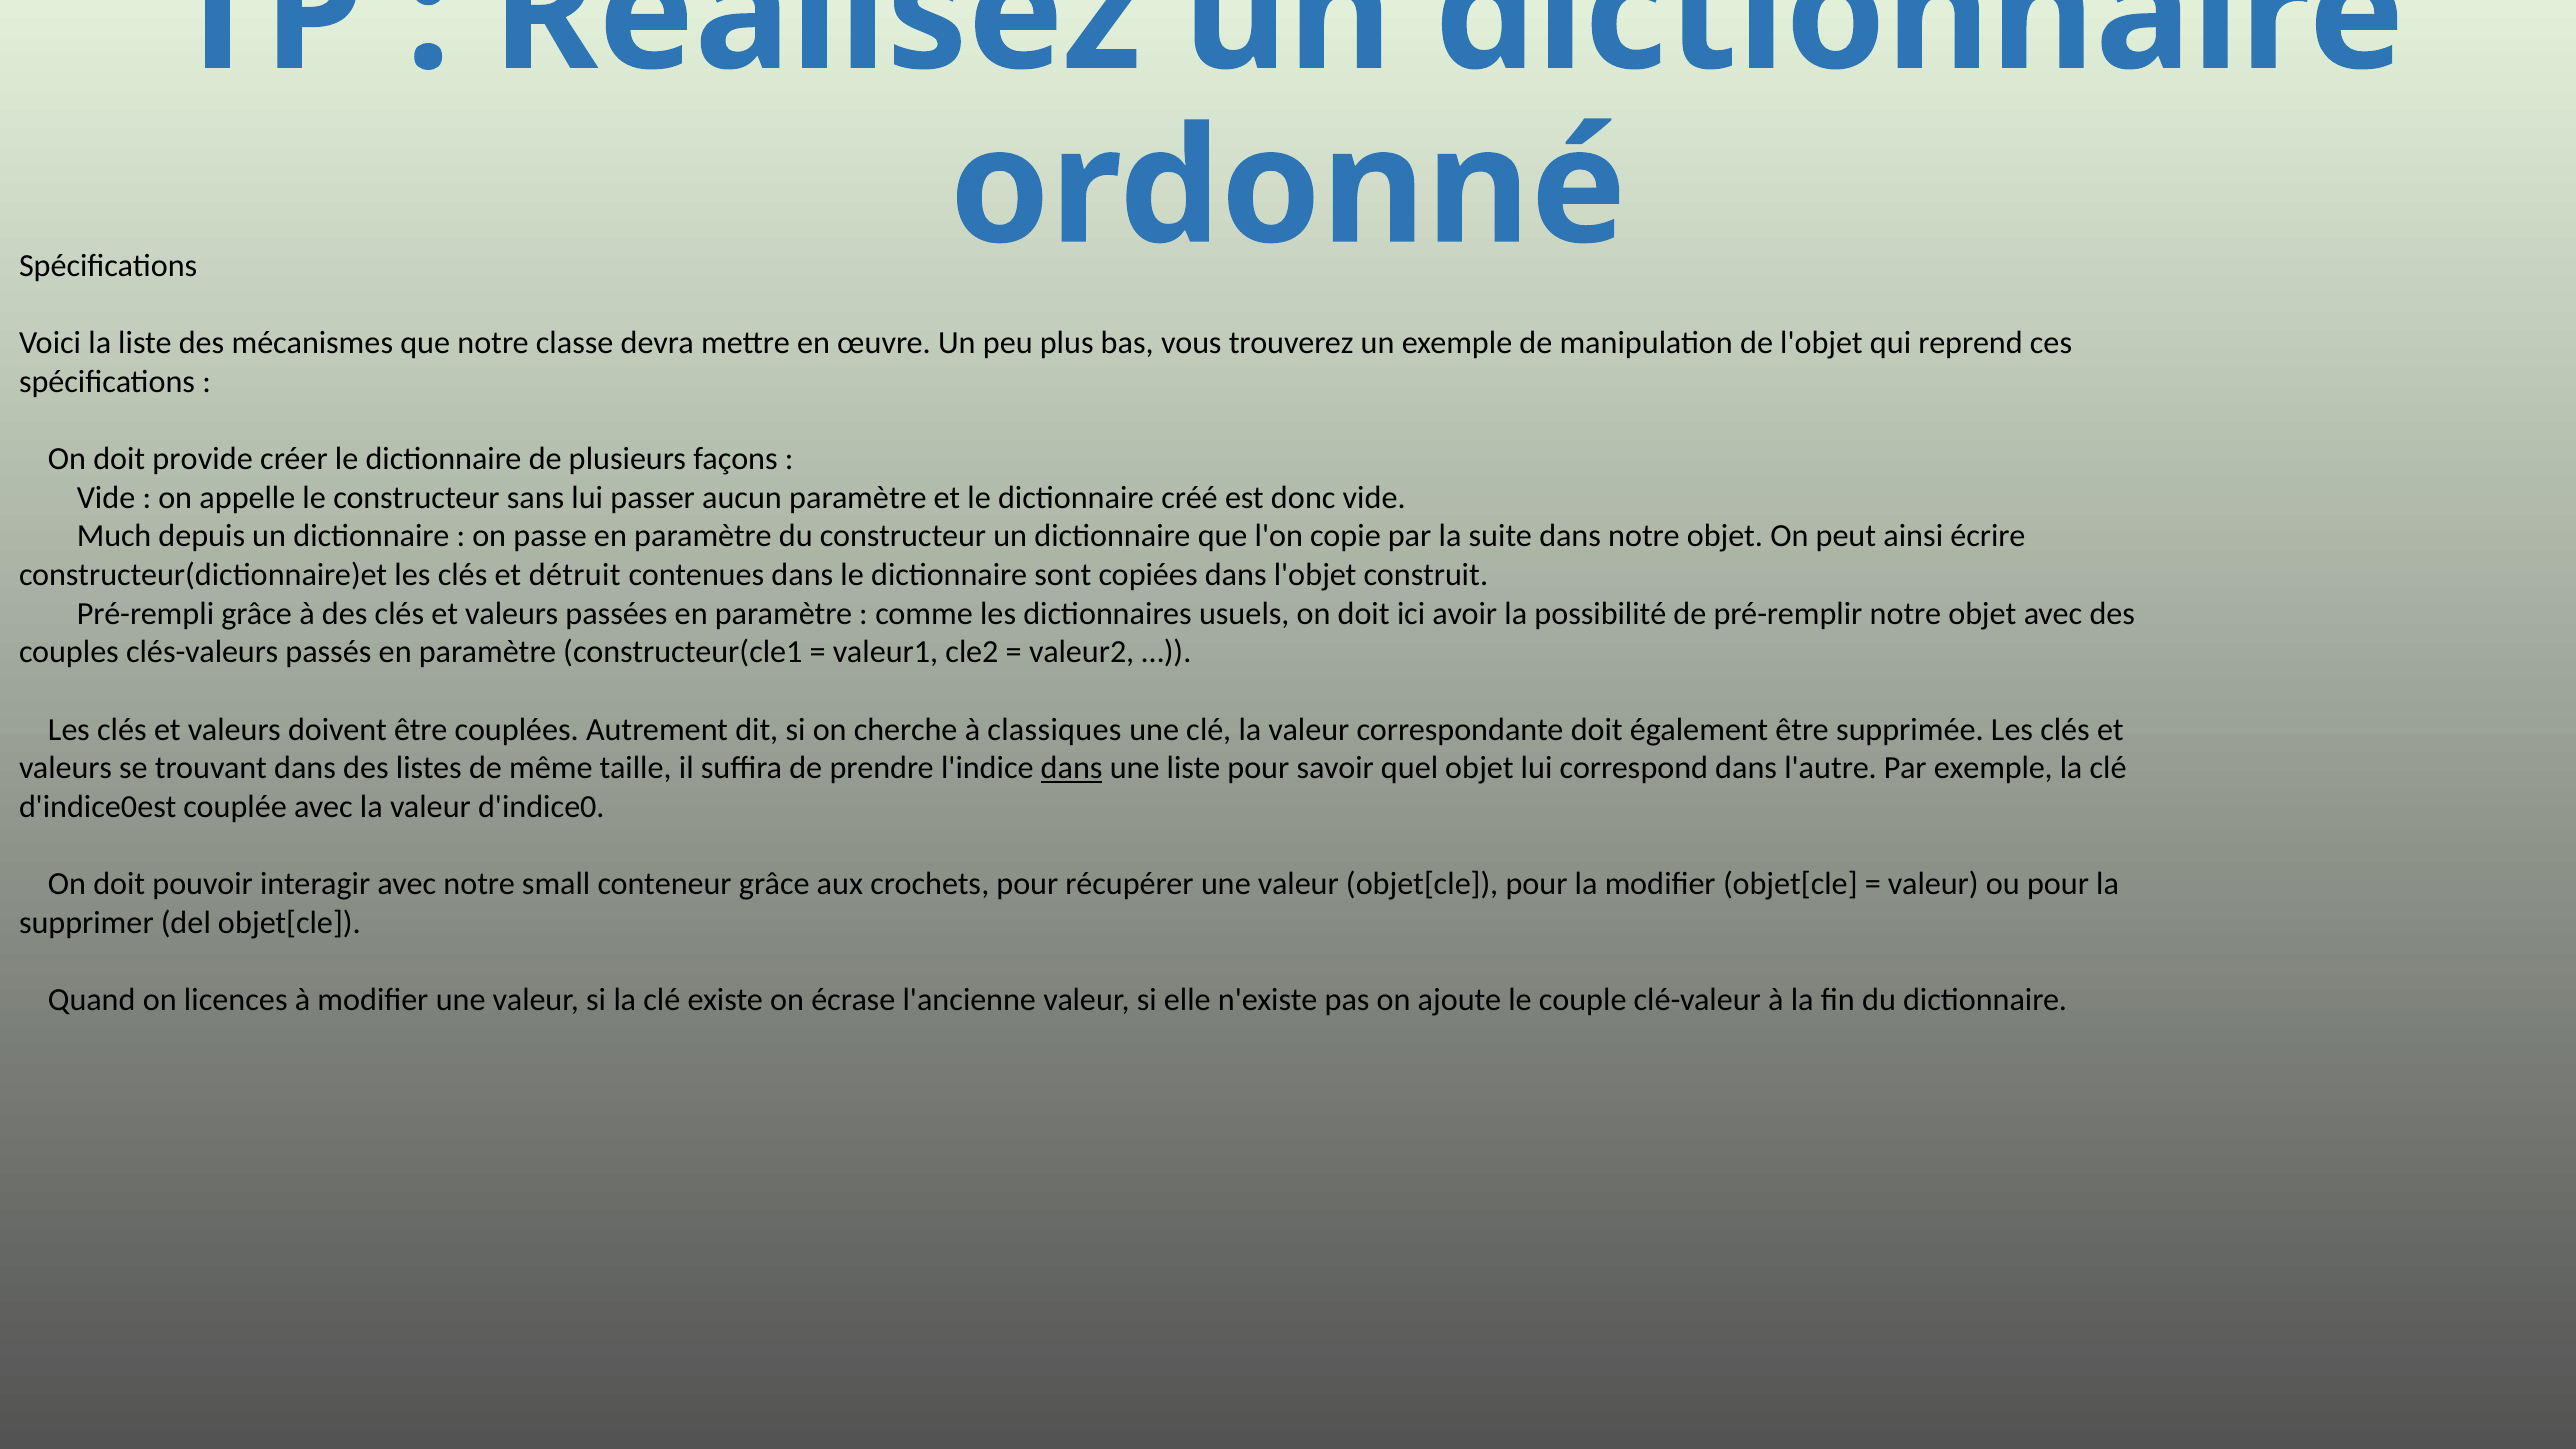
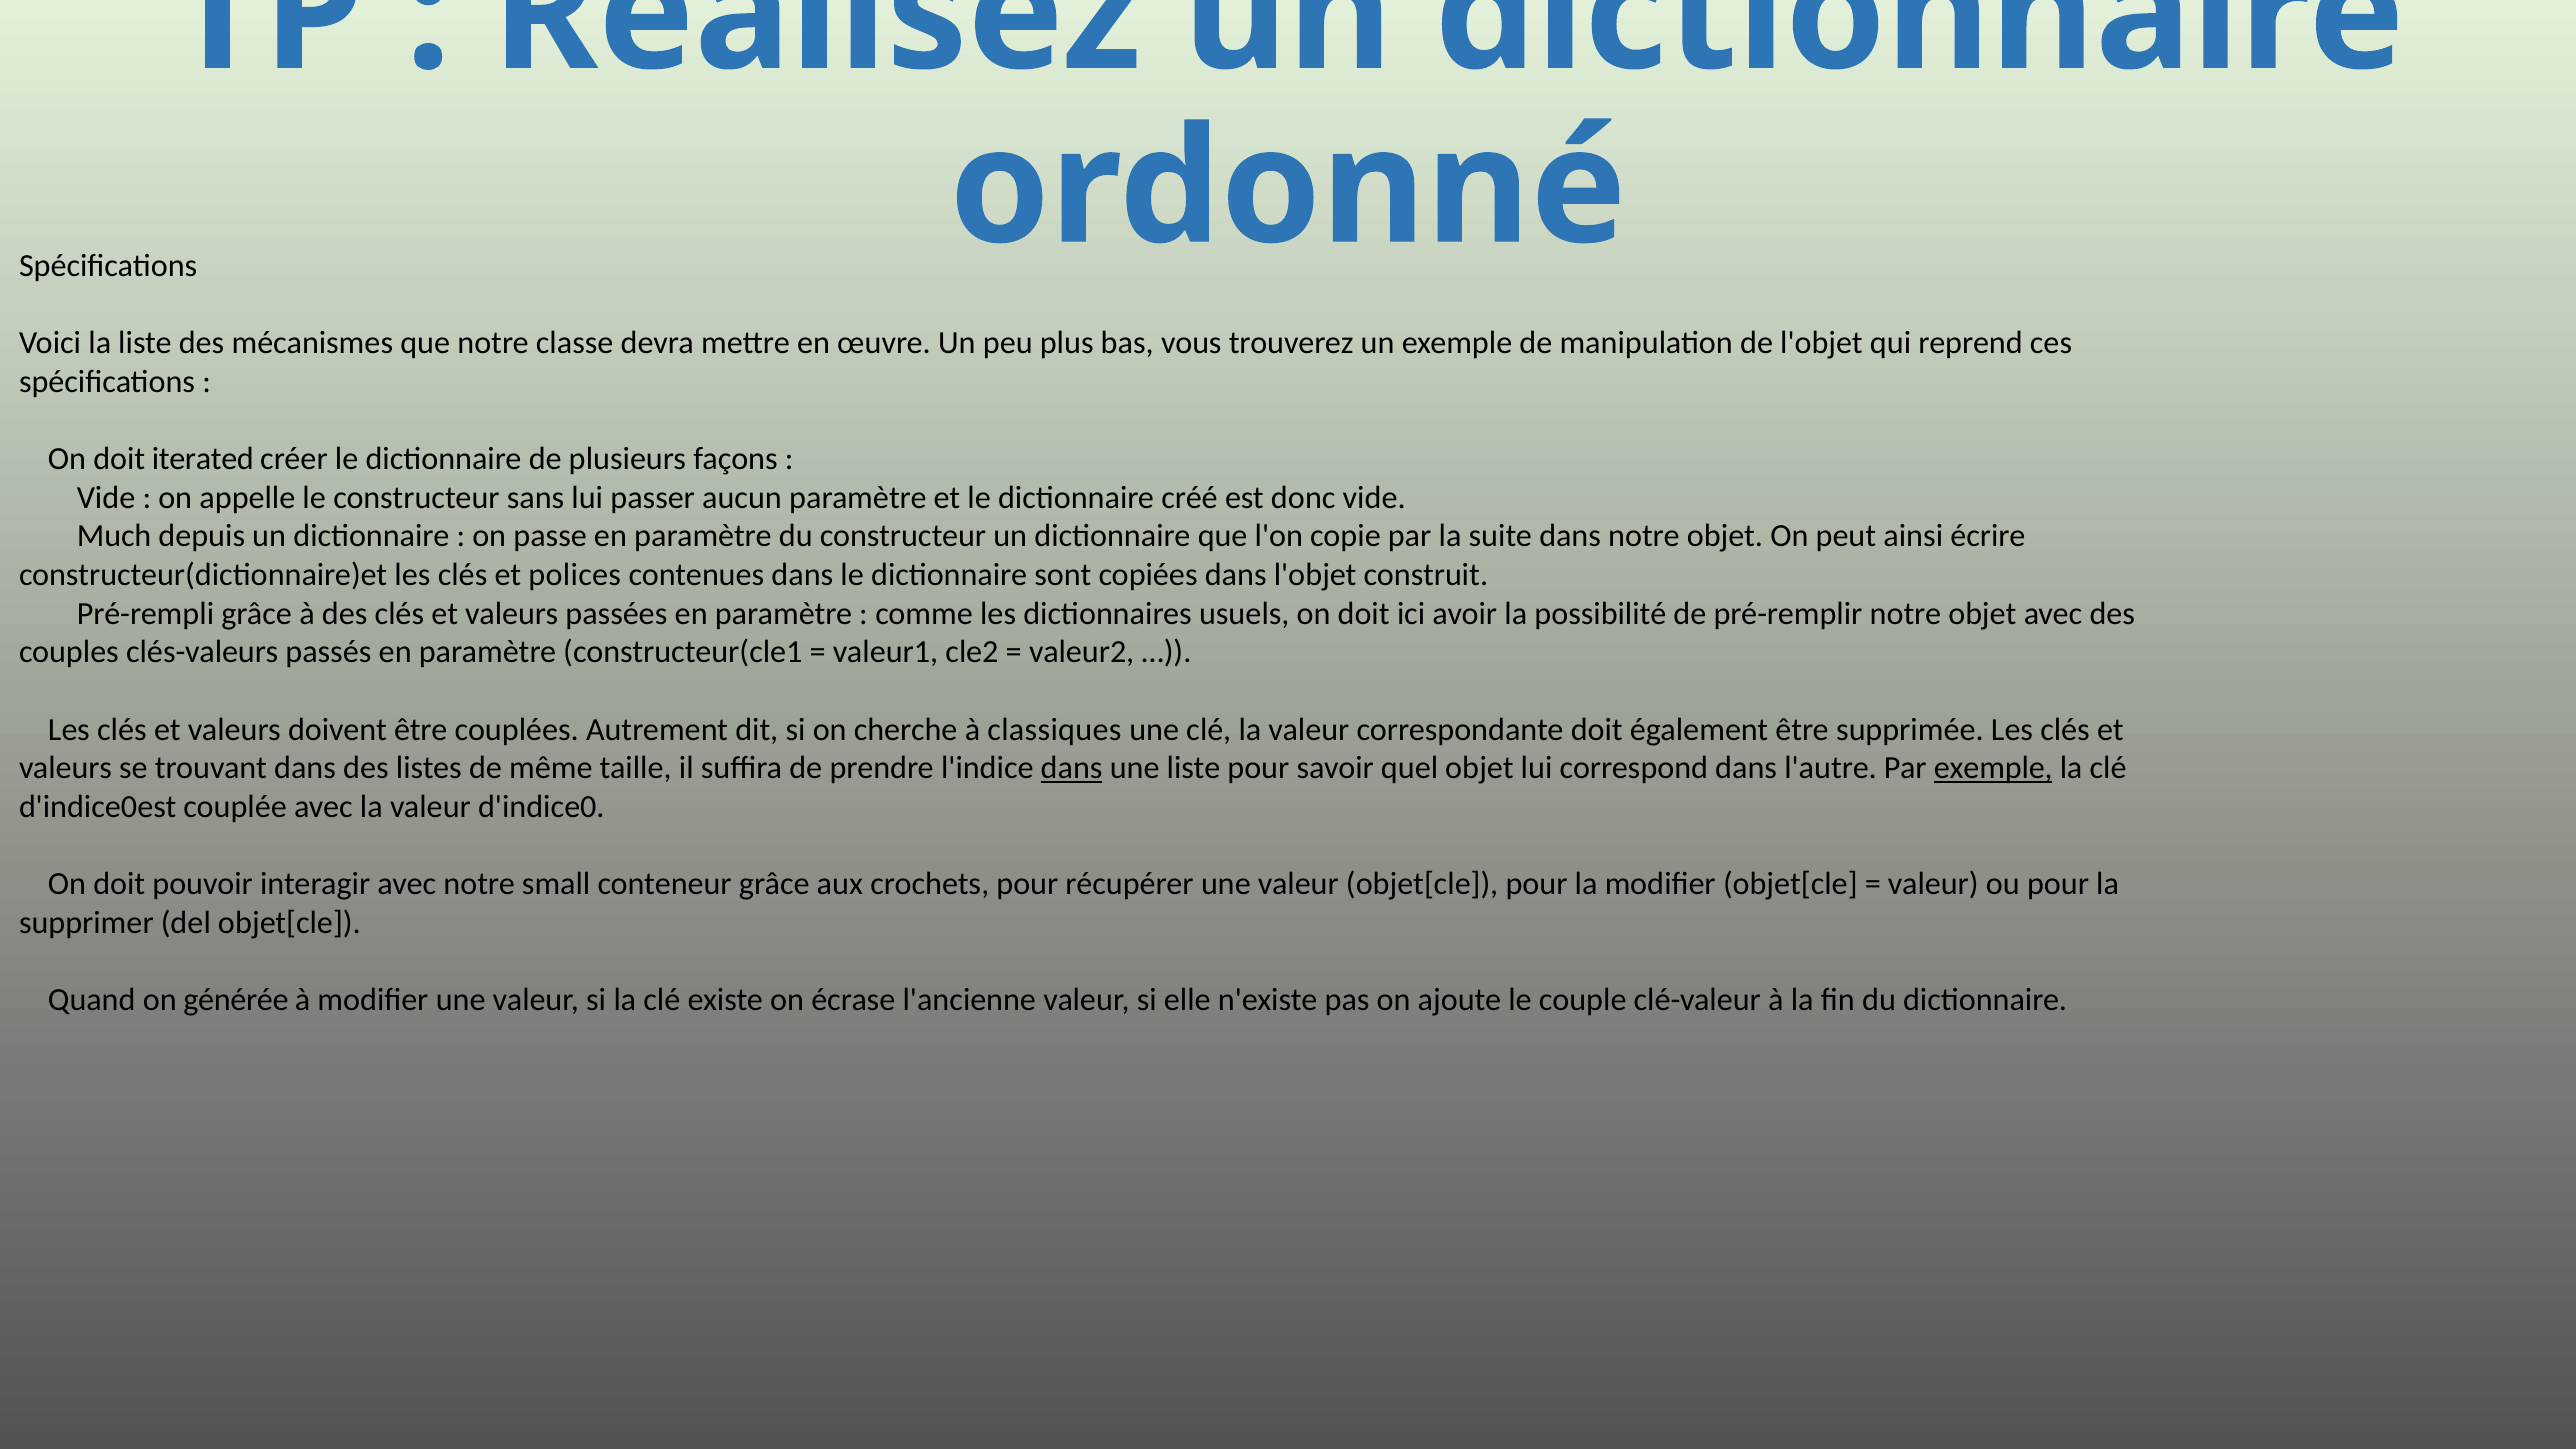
provide: provide -> iterated (203, 459)
détruit: détruit -> polices (575, 575)
exemple underline: none -> present (1993, 768)
licences: licences -> générée (236, 1000)
